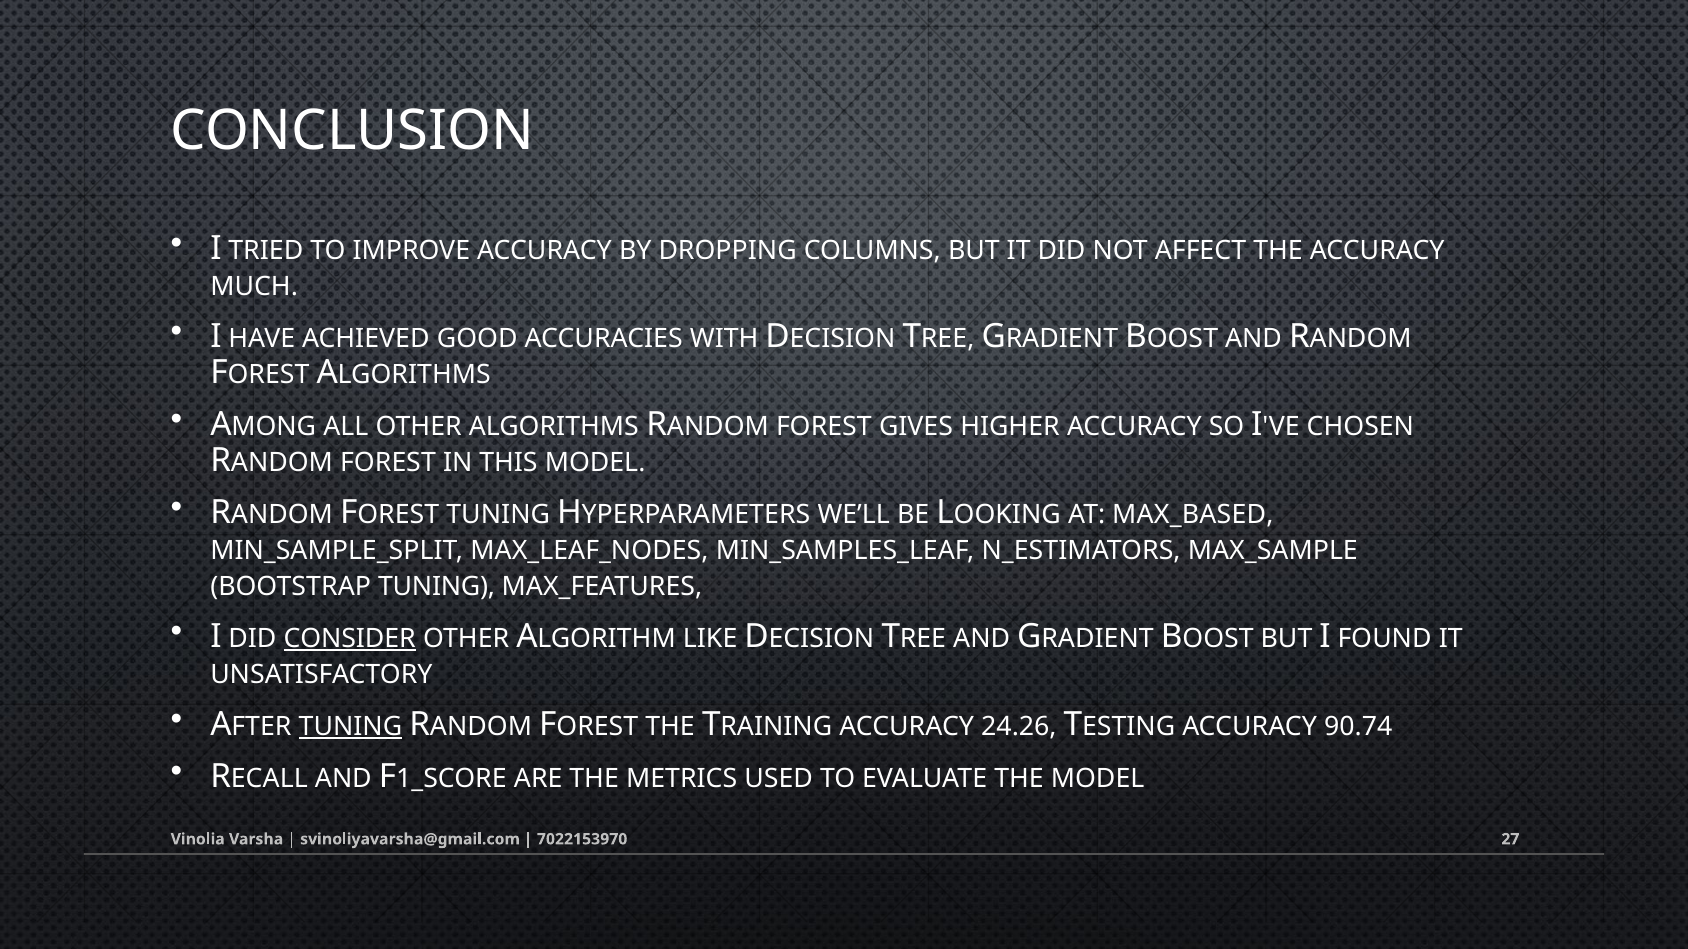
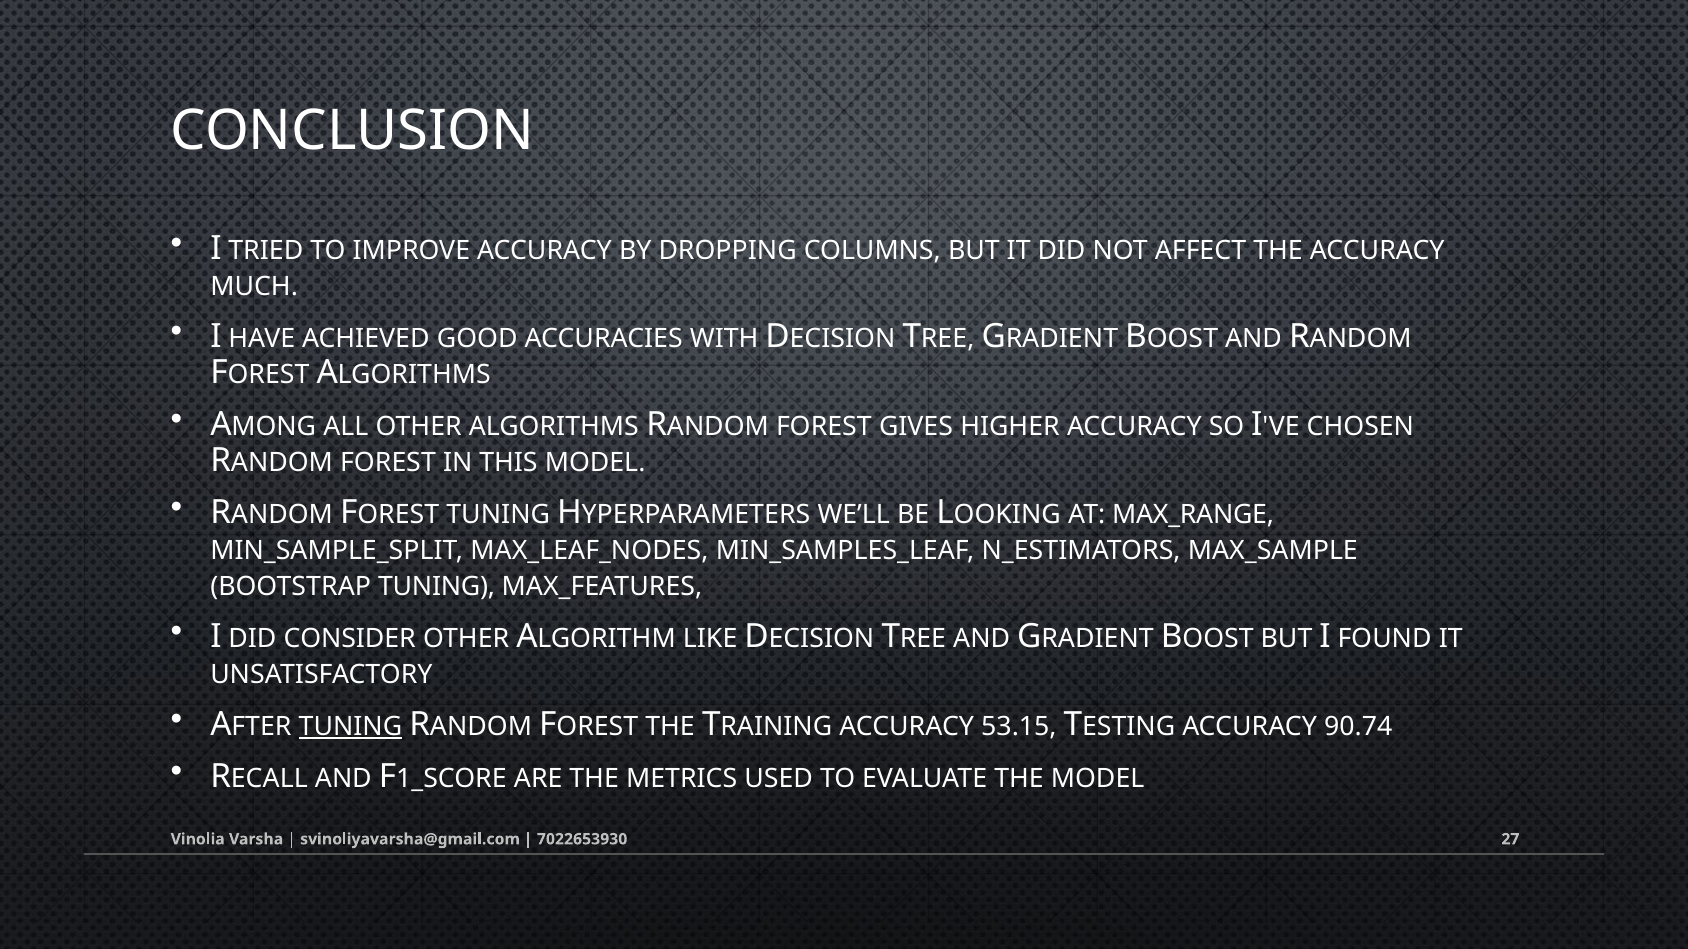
MAX_BASED: MAX_BASED -> MAX_RANGE (1193, 515)
CONSIDER underline: present -> none (350, 639)
24.26: 24.26 -> 53.15 (1019, 727)
7022153970: 7022153970 -> 7022653930 (582, 840)
